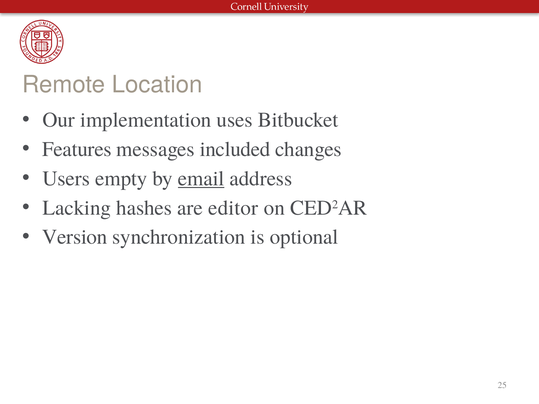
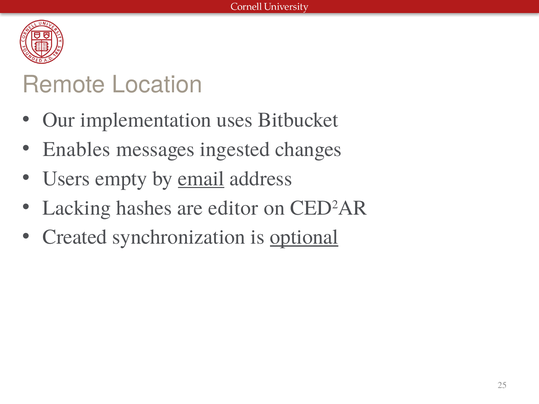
Features: Features -> Enables (77, 149)
included: included -> ingested (235, 149)
Version: Version -> Created (75, 237)
optional underline: none -> present (304, 237)
